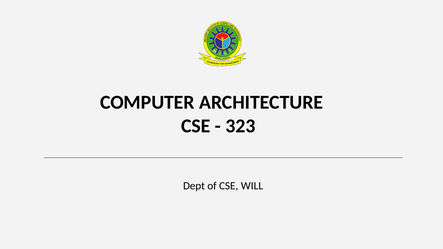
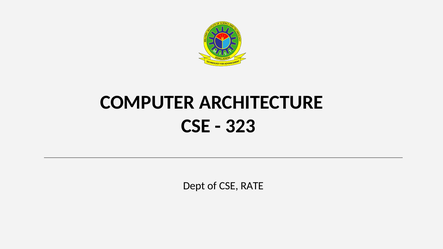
WILL: WILL -> RATE (252, 186)
